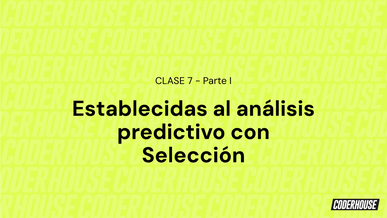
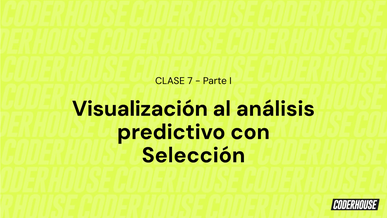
Establecidas: Establecidas -> Visualización (140, 109)
